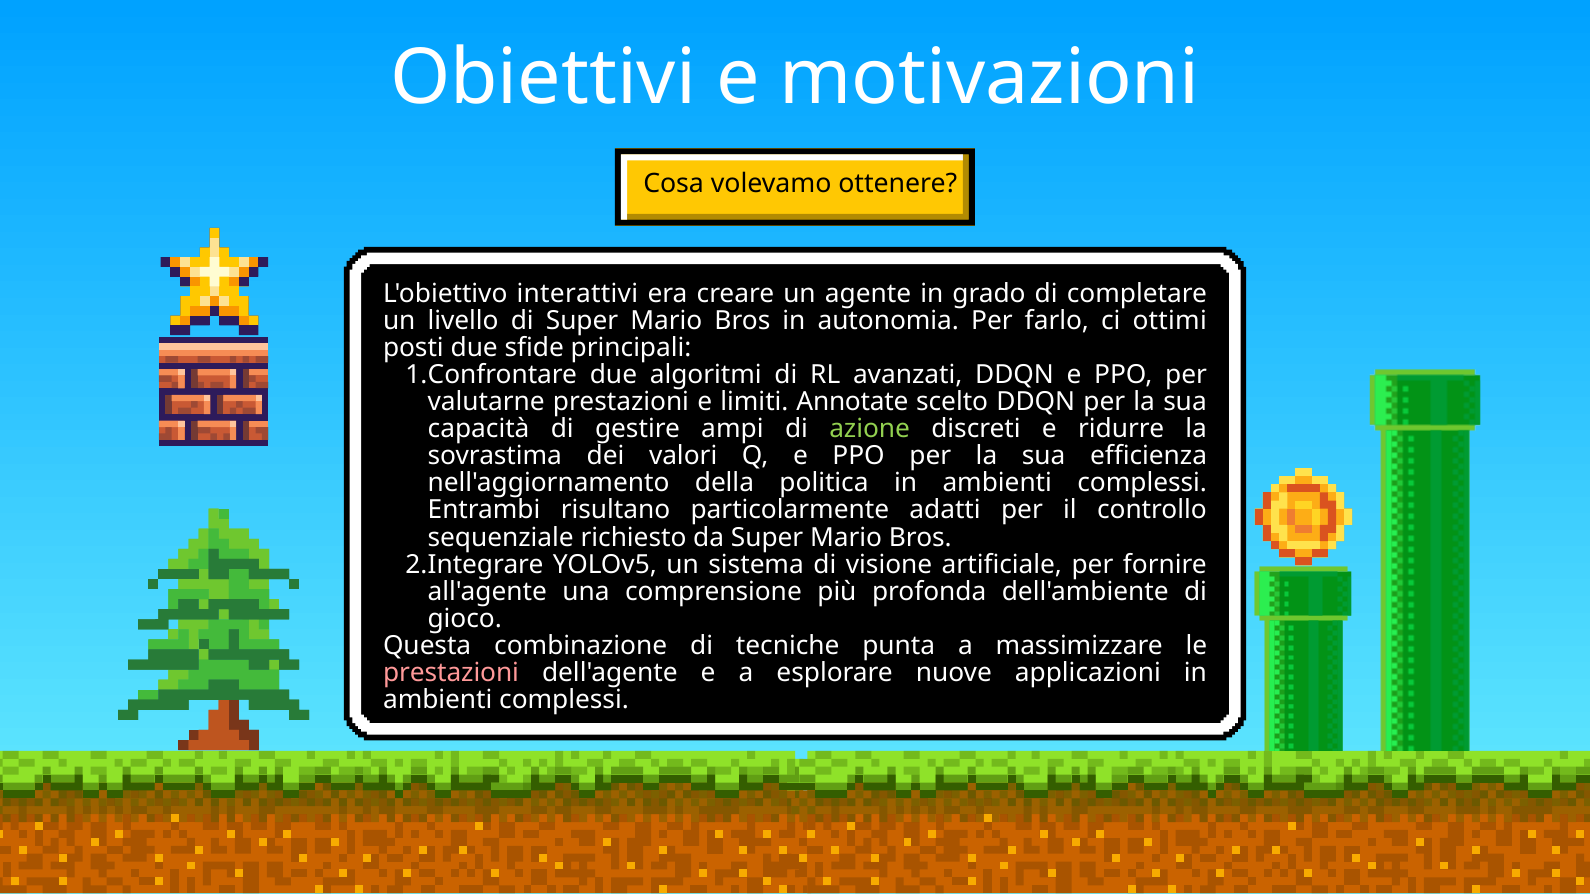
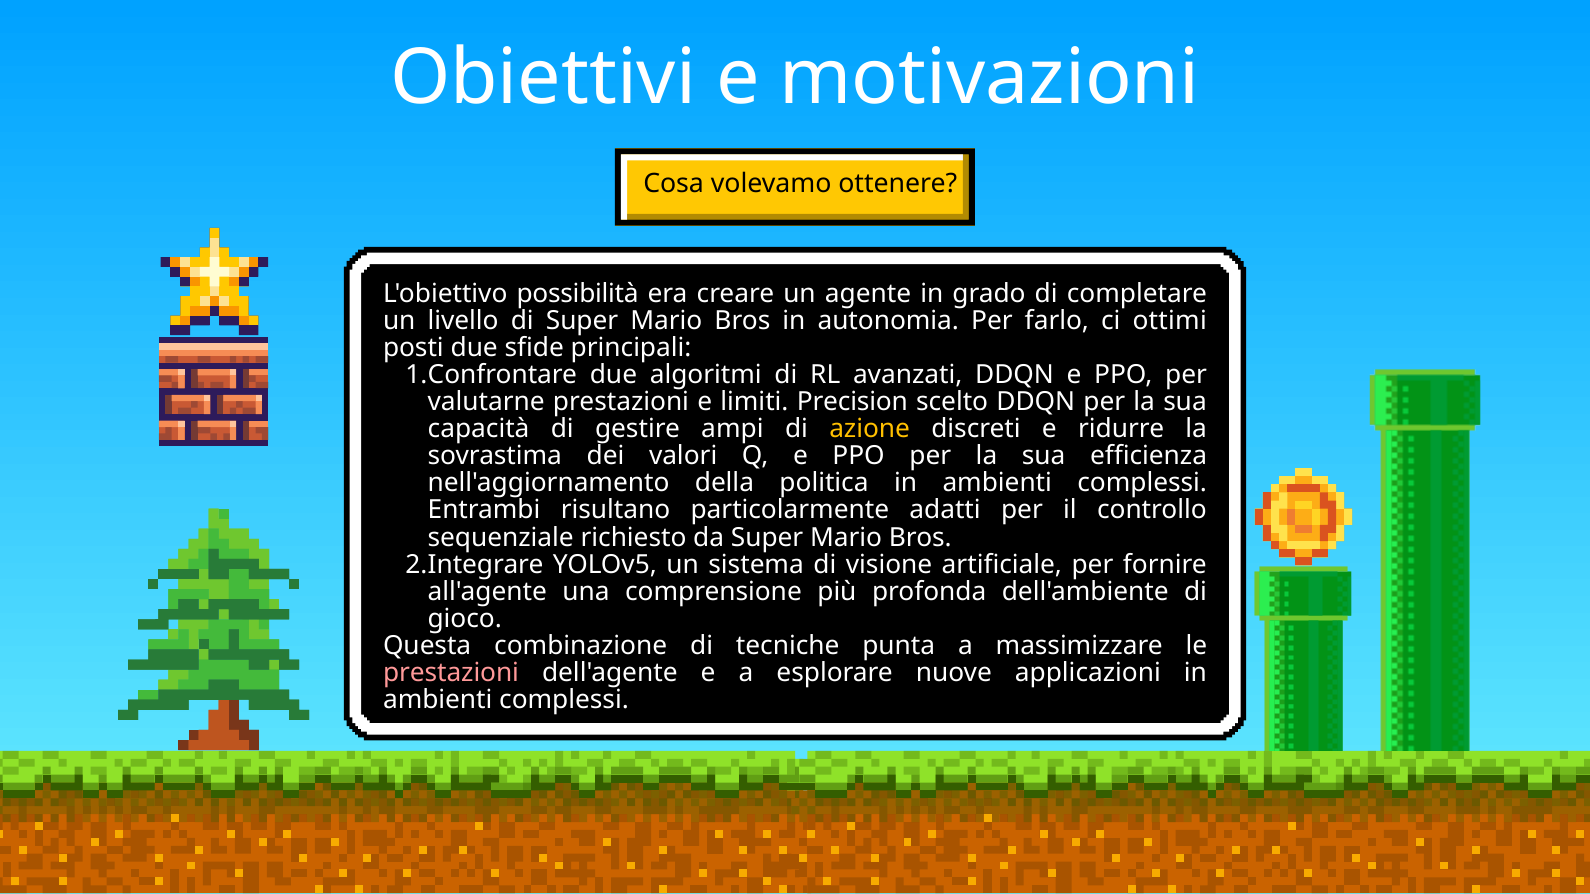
interattivi: interattivi -> possibilità (578, 294)
Annotate: Annotate -> Precision (852, 402)
azione colour: light green -> yellow (870, 429)
